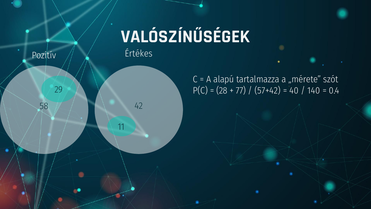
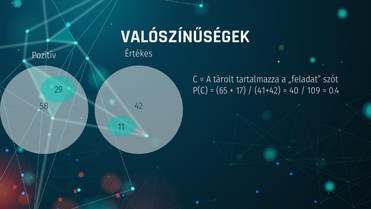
alapú: alapú -> tárolt (224, 79)
„mérete: „mérete -> „feladat (305, 79)
28: 28 -> 65 (222, 90)
77: 77 -> 17 (241, 90)
57+42: 57+42 -> 41+42 (268, 90)
140: 140 -> 109 (314, 90)
